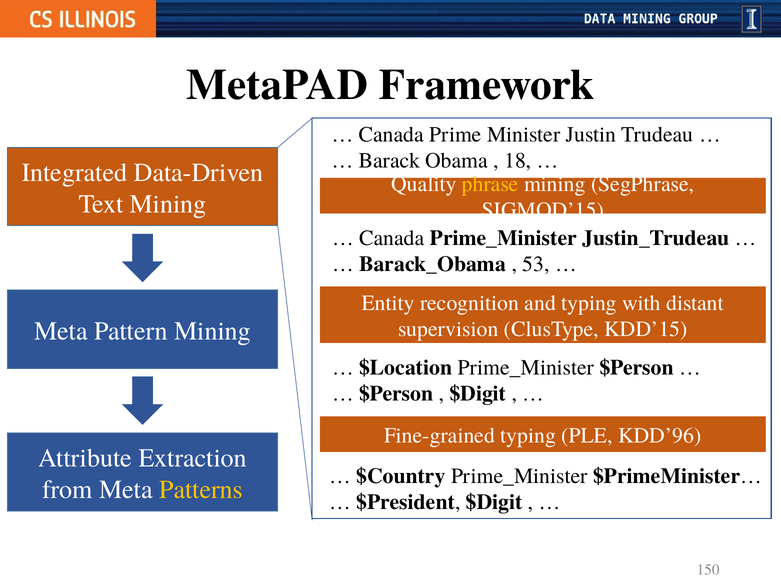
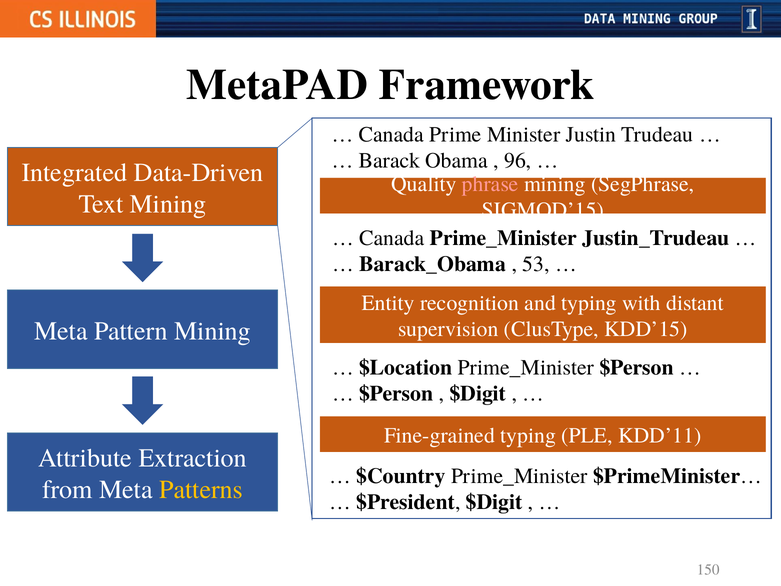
18: 18 -> 96 (518, 161)
phrase colour: yellow -> pink (490, 184)
KDD’96: KDD’96 -> KDD’11 (660, 435)
